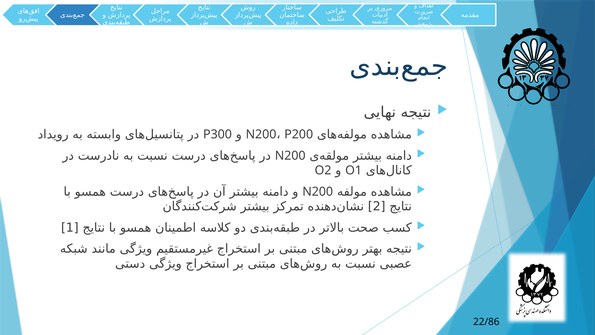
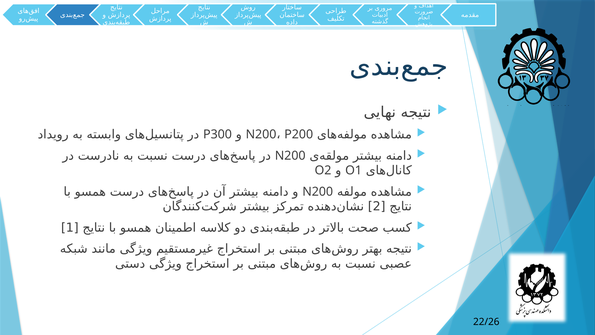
22/86: 22/86 -> 22/26 (486, 321)
